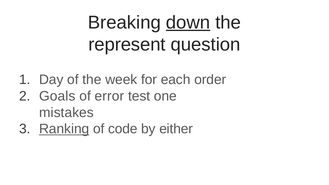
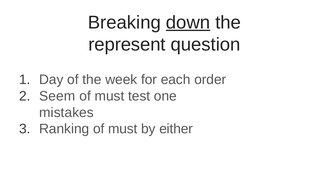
Goals: Goals -> Seem (57, 96)
error: error -> must (109, 96)
Ranking underline: present -> none (64, 129)
code: code -> must (123, 129)
